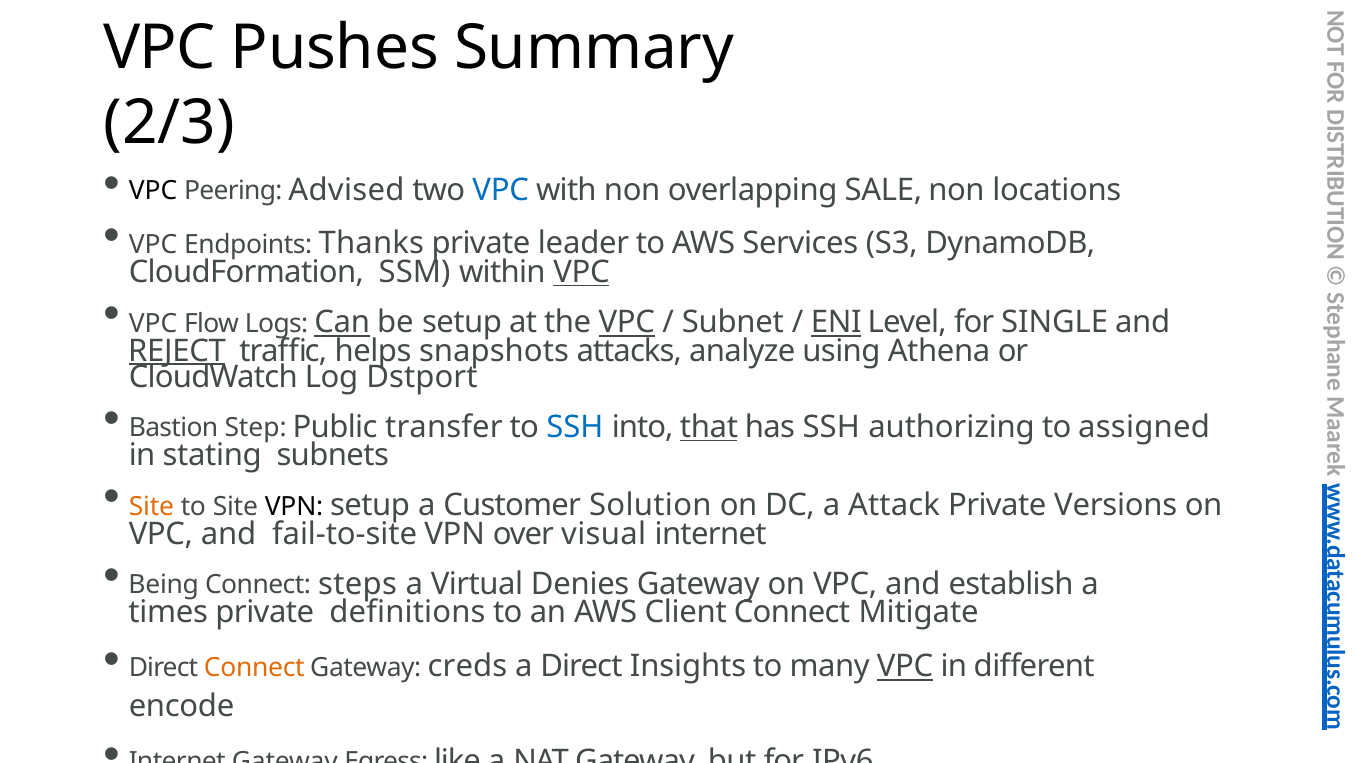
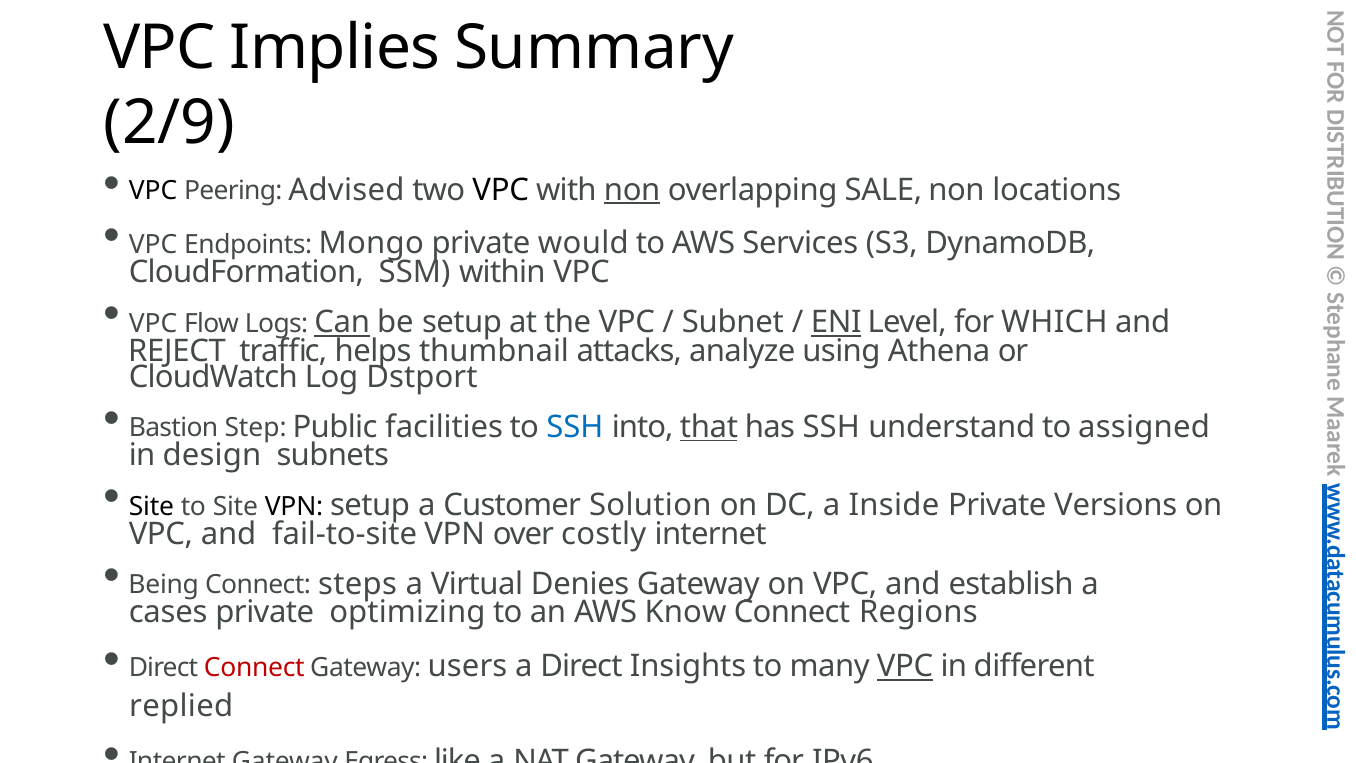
Pushes: Pushes -> Implies (335, 48)
2/3: 2/3 -> 2/9 (169, 123)
VPC colour: blue -> black (501, 190)
non underline: none -> present (632, 190)
Thanks: Thanks -> Mongo (371, 244)
leader: leader -> would (583, 244)
VPC underline: present -> none (582, 272)
VPC underline: present -> none (627, 322)
SINGLE: SINGLE -> WHICH (1054, 322)
REJECT underline: present -> none (177, 351)
snapshots: snapshots -> thumbnail (494, 351)
transfer: transfer -> facilities (444, 427)
authorizing: authorizing -> understand (952, 427)
stating: stating -> design (212, 455)
Site colour: orange -> black (151, 506)
Attack: Attack -> Inside (894, 505)
visual: visual -> costly (604, 534)
times: times -> cases (168, 612)
definitions: definitions -> optimizing (407, 612)
Client: Client -> Know (685, 612)
Mitigate: Mitigate -> Regions (918, 612)
Connect colour: orange -> red (254, 667)
creds: creds -> users (467, 666)
encode: encode -> replied (181, 706)
